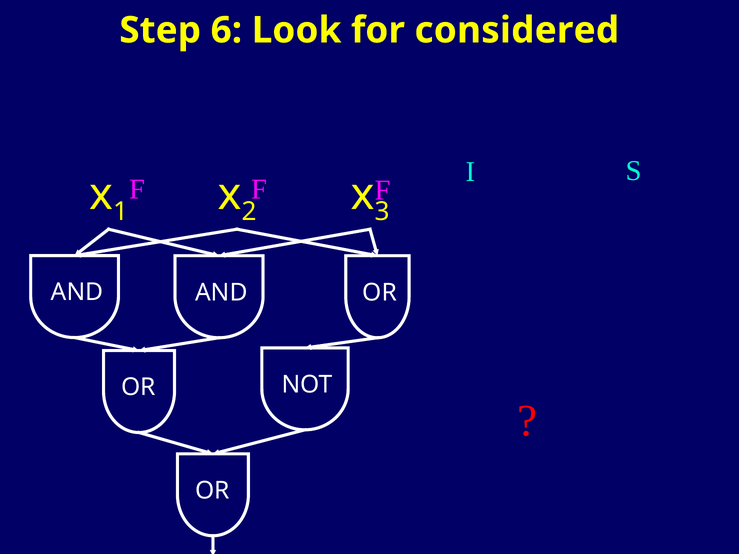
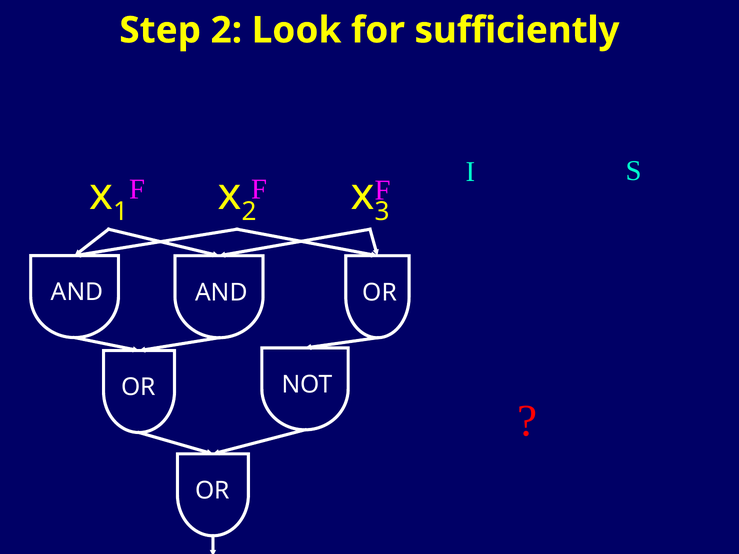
Step 6: 6 -> 2 (226, 30)
considered: considered -> sufficiently (517, 30)
